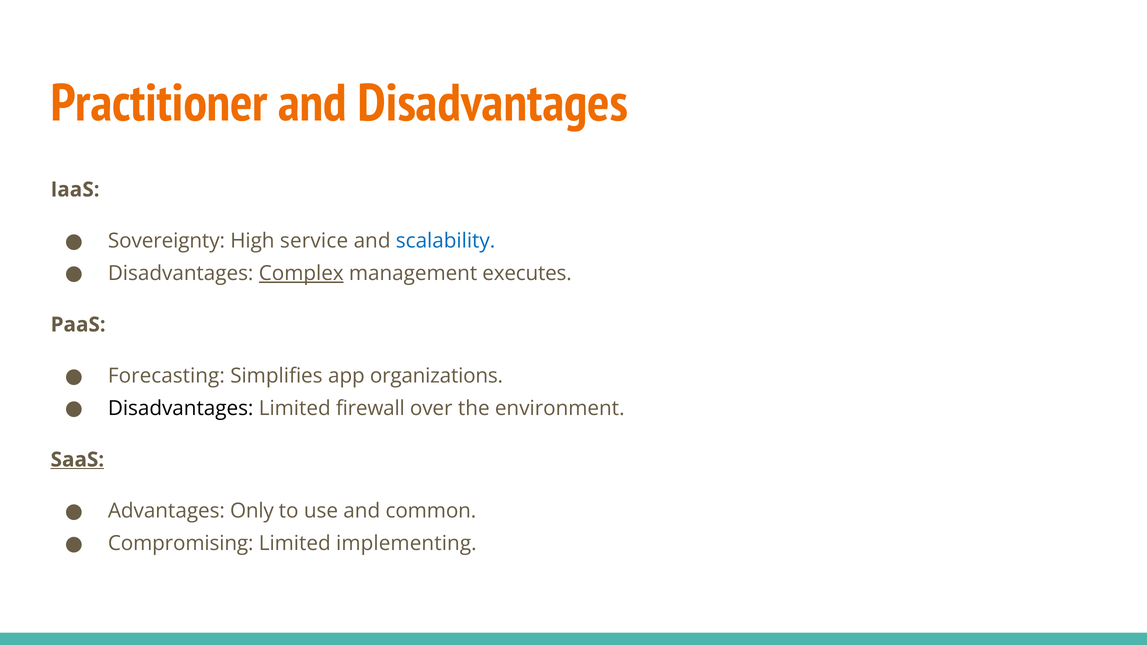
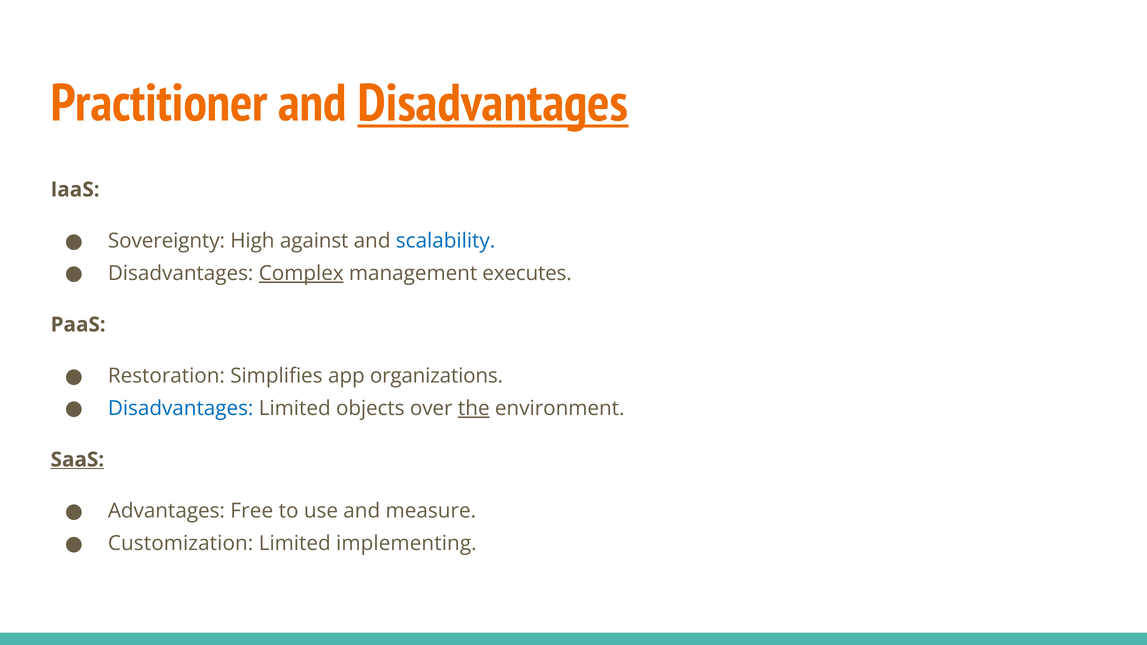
Disadvantages underline: none -> present (493, 103)
service: service -> against (314, 241)
Forecasting: Forecasting -> Restoration (166, 376)
Disadvantages colour: black -> blue (181, 408)
firewall: firewall -> objects (370, 408)
the underline: none -> present (474, 408)
Only: Only -> Free (252, 511)
common: common -> measure (431, 511)
Compromising: Compromising -> Customization (181, 543)
